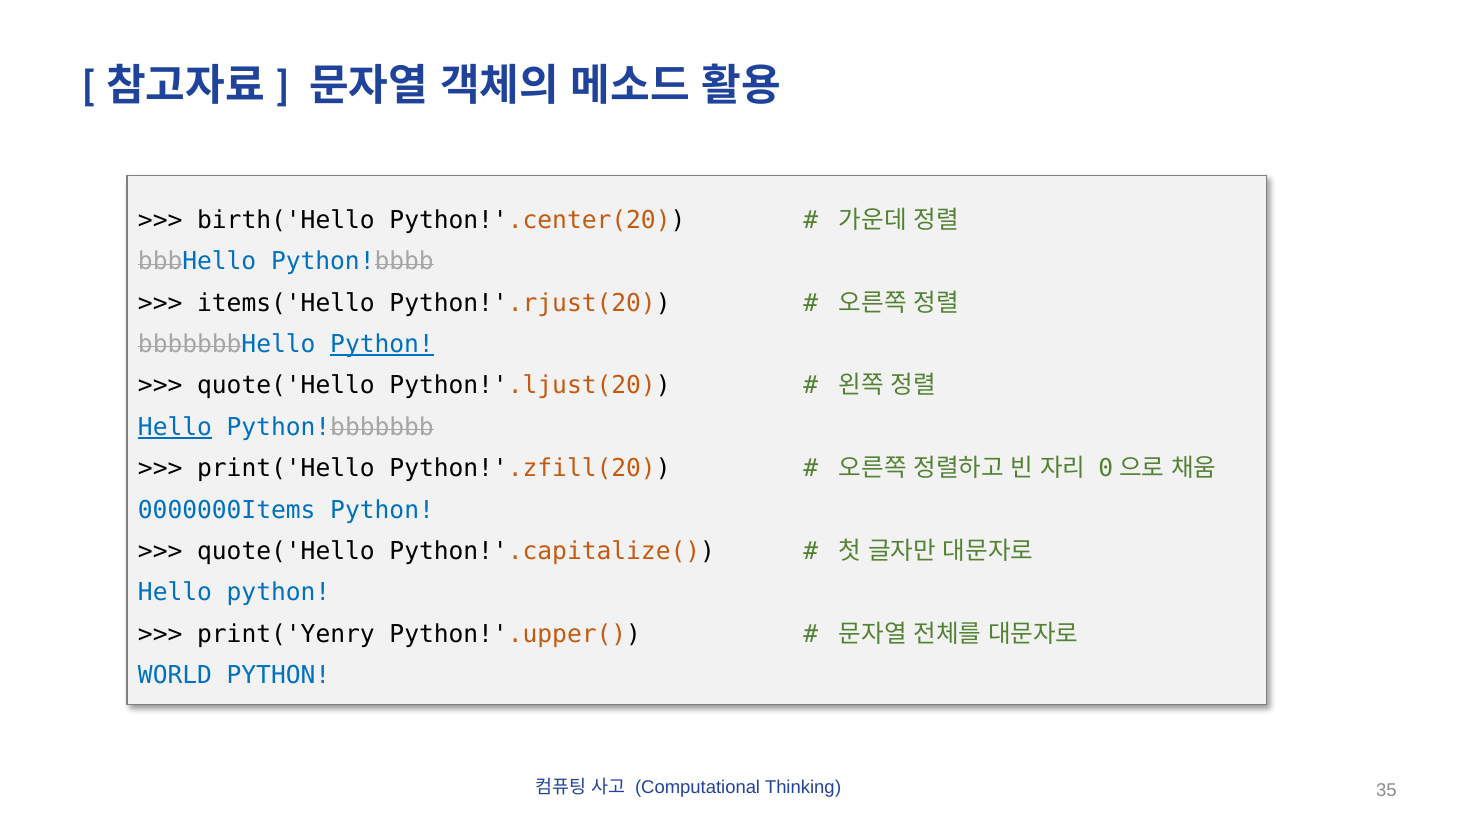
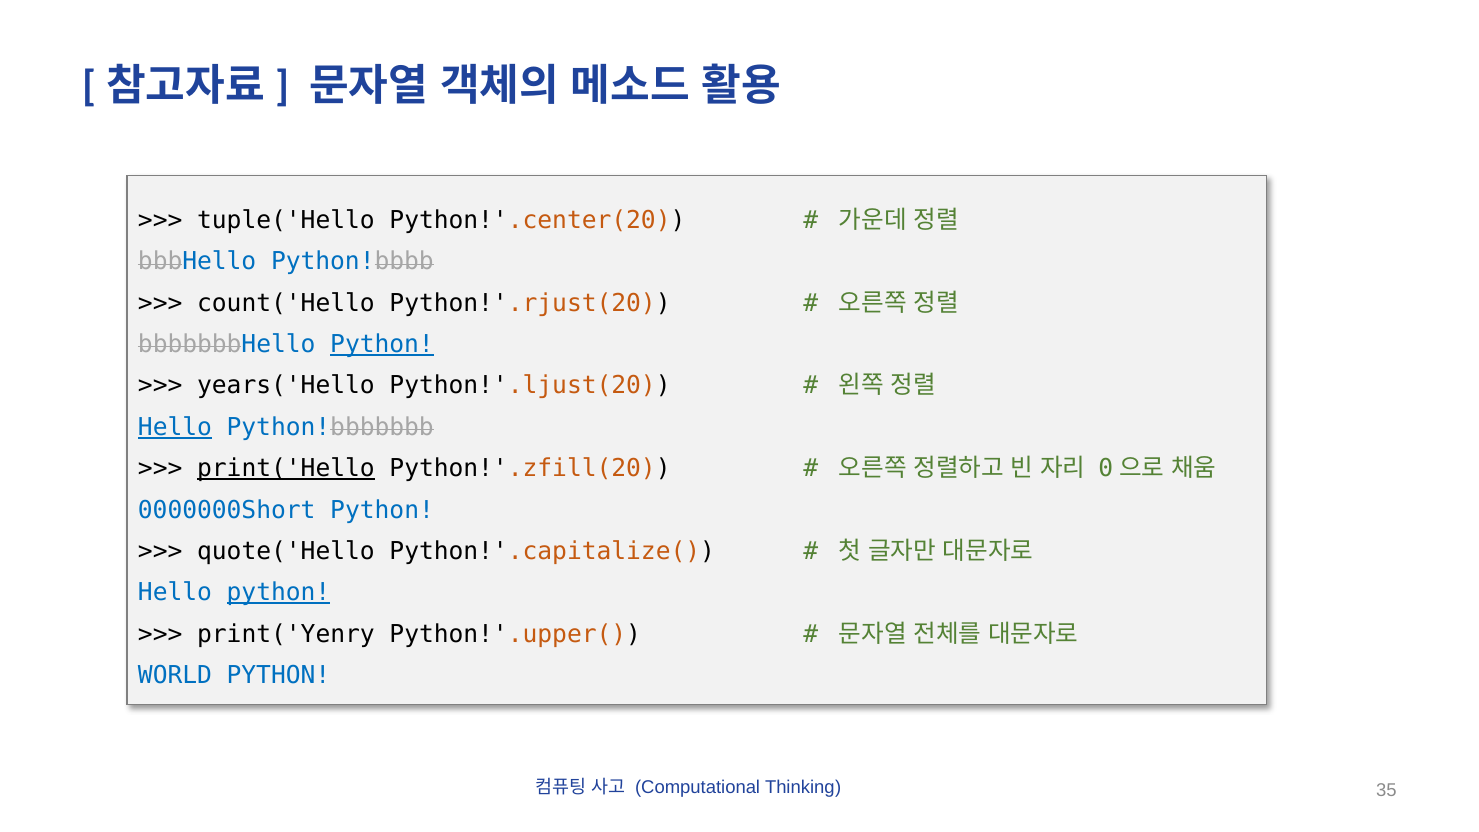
birth('Hello: birth('Hello -> tuple('Hello (286, 220)
items('Hello: items('Hello -> count('Hello (286, 303)
quote('Hello: quote('Hello -> years('Hello (286, 386)
print('Hello underline: none -> present (286, 468)
0000000Items: 0000000Items -> 0000000Short (227, 510)
python underline: none -> present (278, 593)
